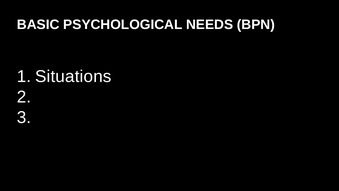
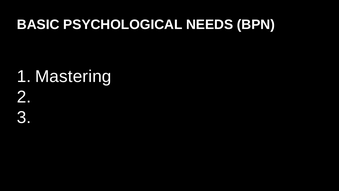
Situations: Situations -> Mastering (73, 76)
